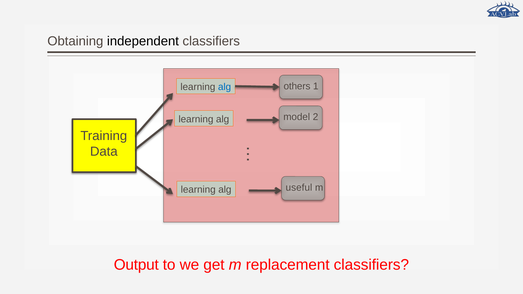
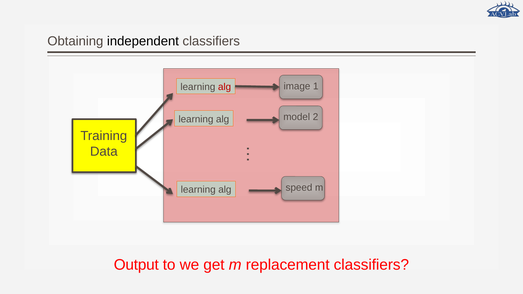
others: others -> image (297, 86)
alg colour: blue -> red (225, 87)
useful: useful -> speed (299, 188)
